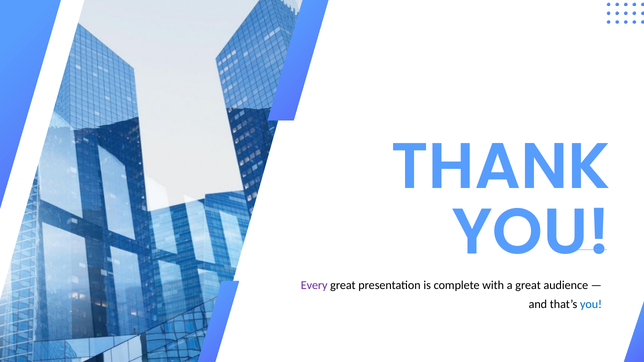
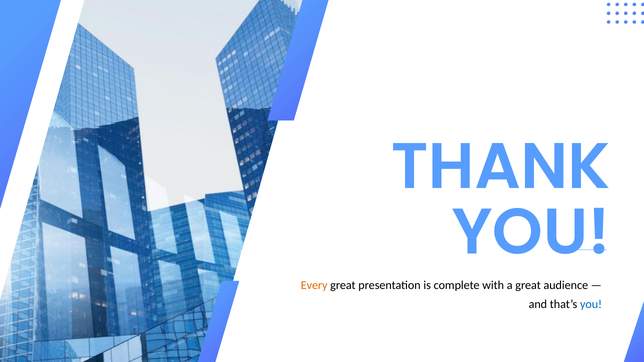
Every colour: purple -> orange (314, 286)
